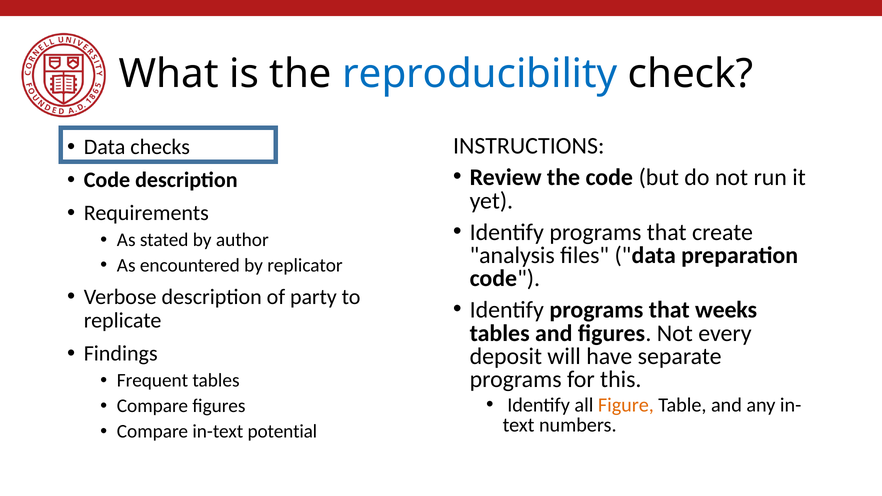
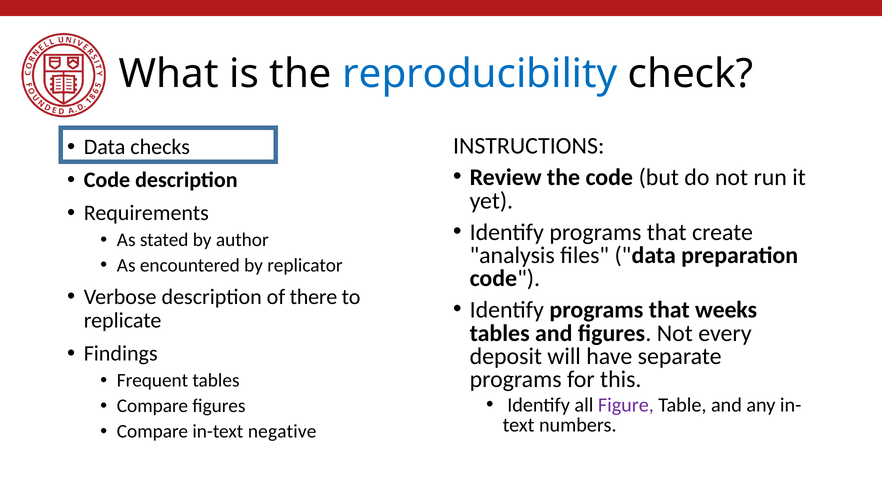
party: party -> there (313, 297)
Figure colour: orange -> purple (626, 405)
potential: potential -> negative (282, 432)
